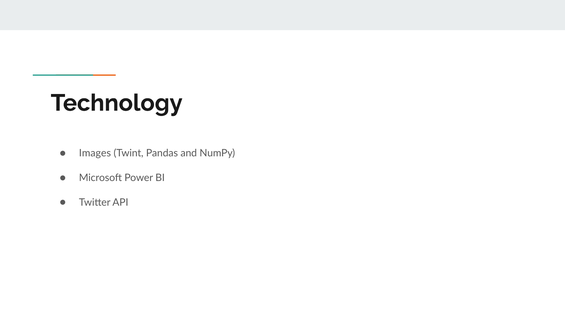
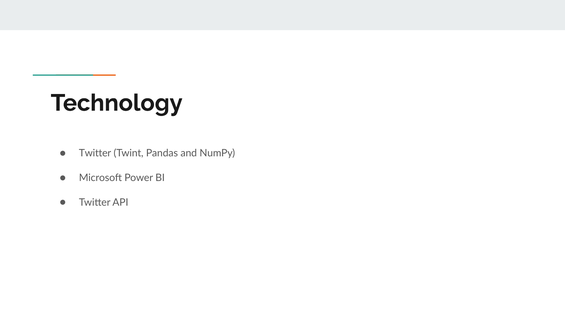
Images: Images -> Twitter (95, 153)
